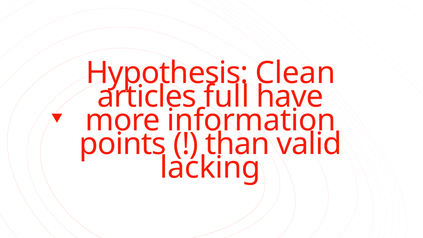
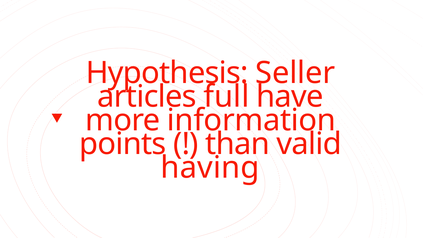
Clean: Clean -> Seller (295, 73)
lacking: lacking -> having (210, 168)
